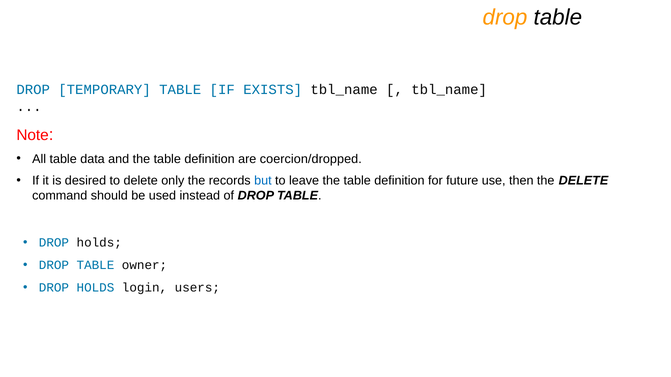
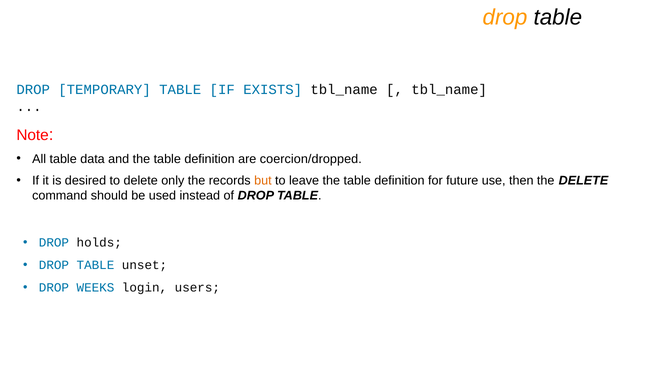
but colour: blue -> orange (263, 181)
owner: owner -> unset (145, 266)
HOLDS: HOLDS -> WEEKS (95, 288)
